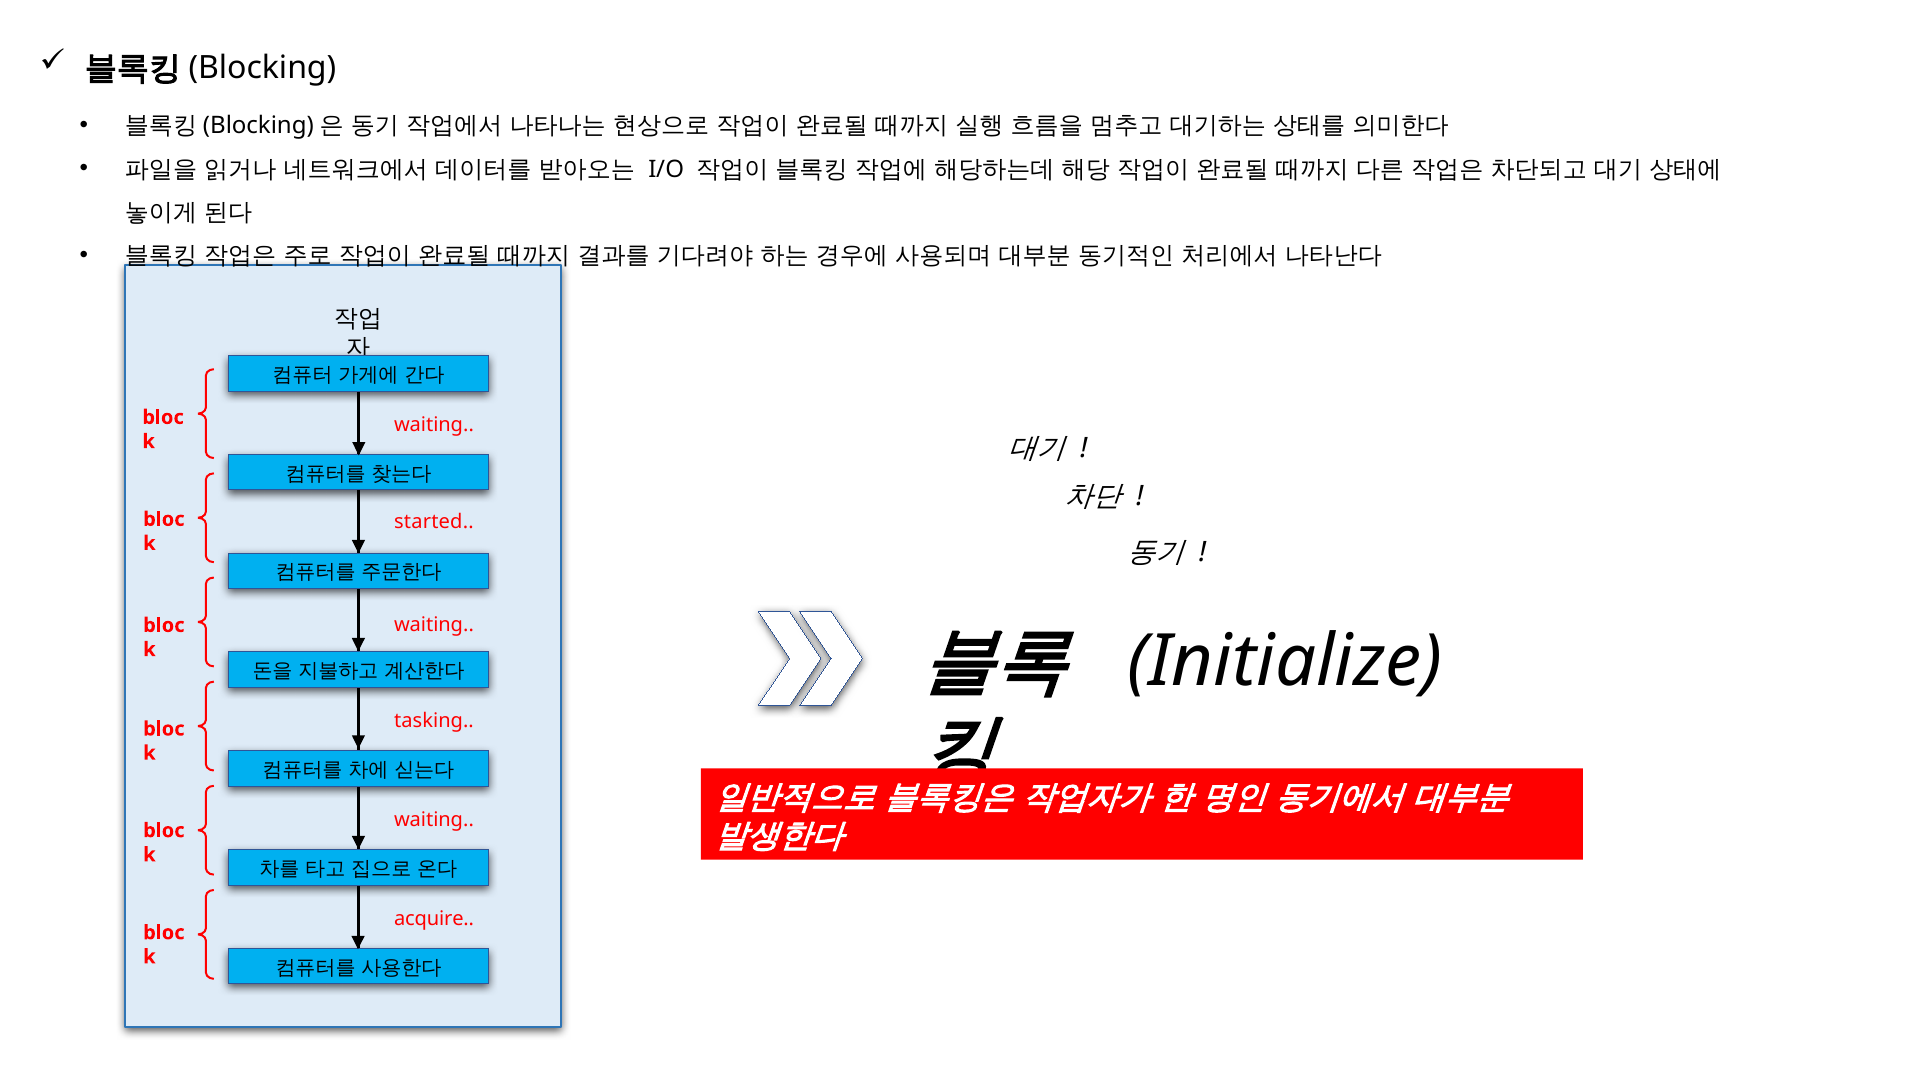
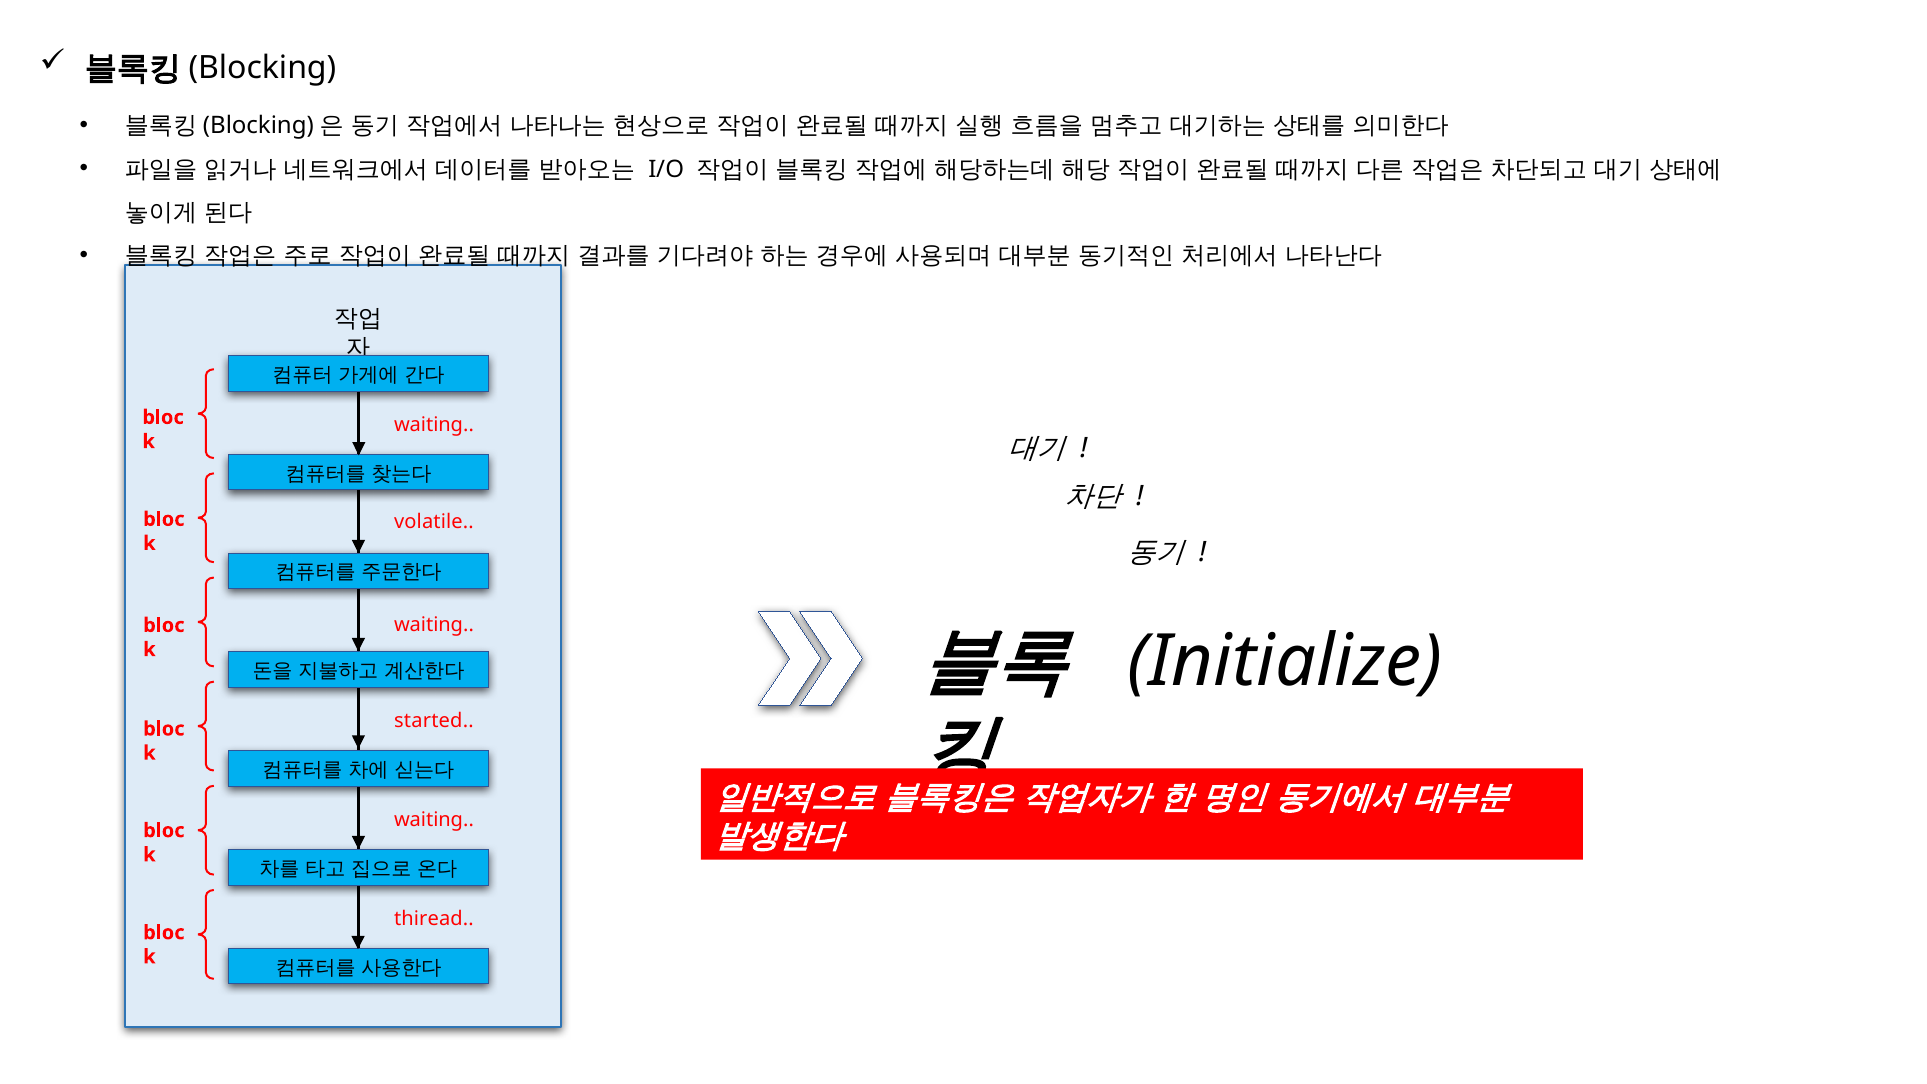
started: started -> volatile (434, 522)
tasking: tasking -> started (434, 721)
acquire: acquire -> thiread (434, 919)
